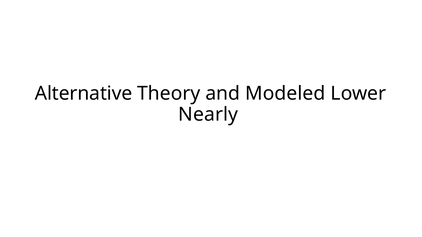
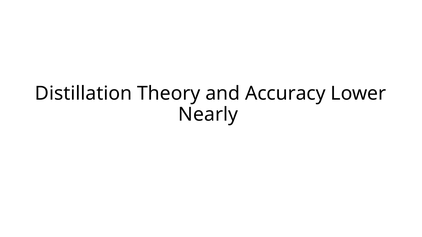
Alternative: Alternative -> Distillation (84, 94)
Modeled: Modeled -> Accuracy (285, 94)
